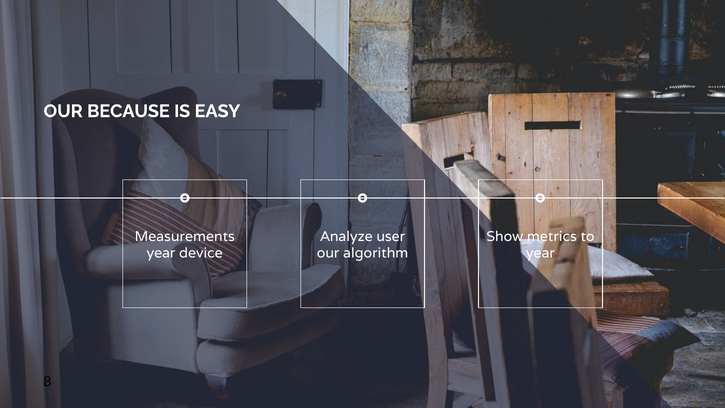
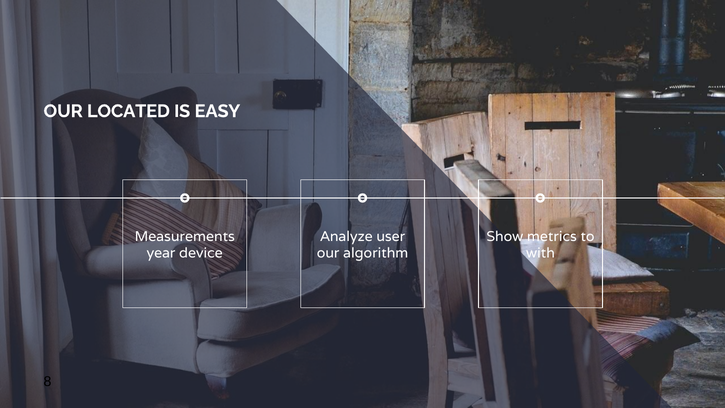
BECAUSE: BECAUSE -> LOCATED (128, 111)
year: year -> with (540, 253)
